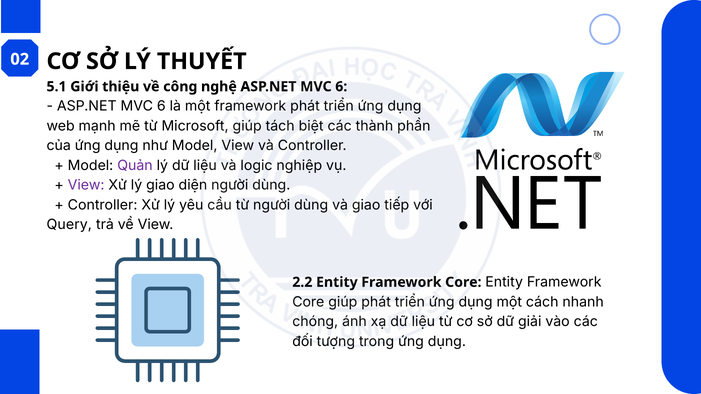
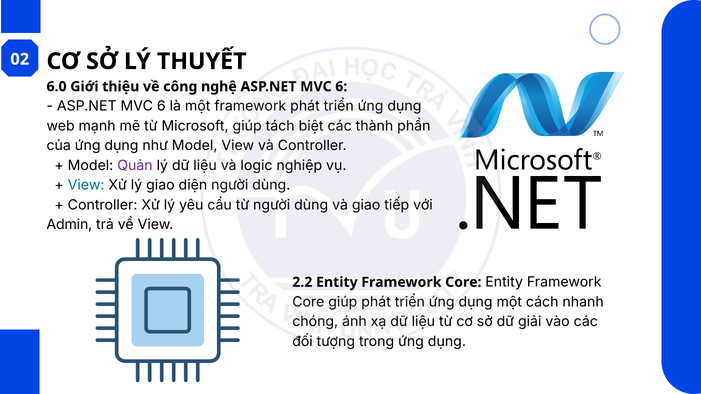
5.1: 5.1 -> 6.0 (57, 87)
View colour: purple -> blue (86, 185)
Query: Query -> Admin (69, 225)
